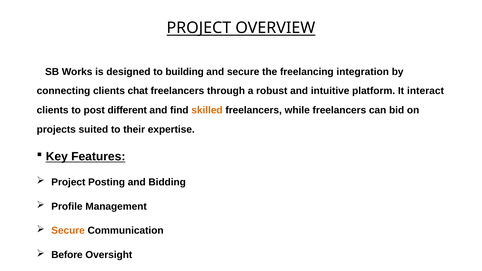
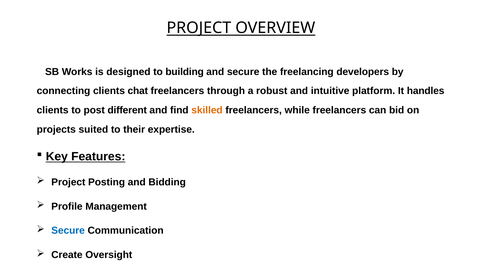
integration: integration -> developers (363, 72)
interact: interact -> handles (426, 91)
Secure colour: orange -> blue (68, 231)
Before: Before -> Create (67, 255)
